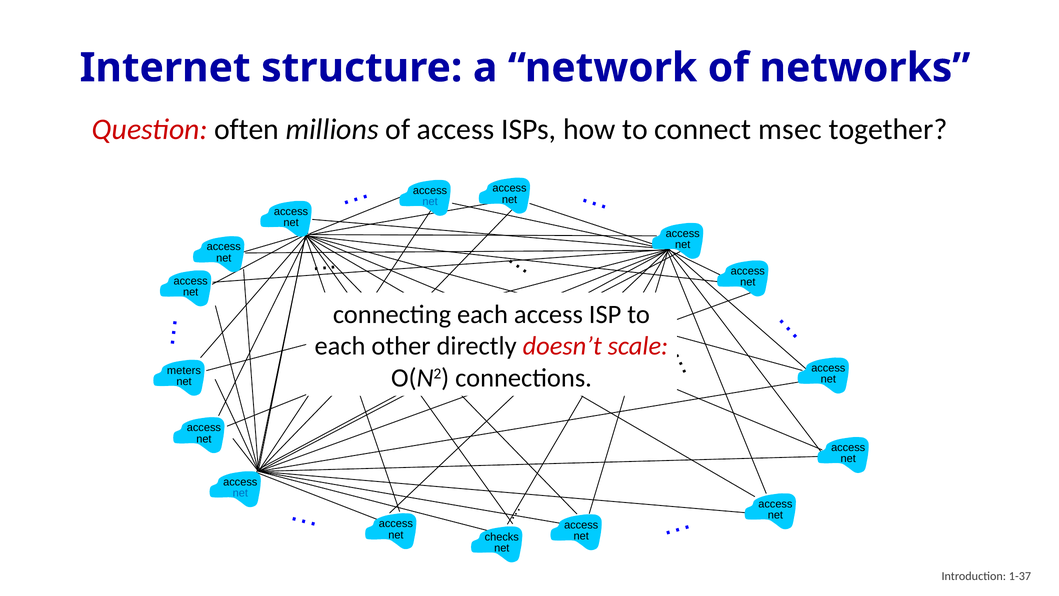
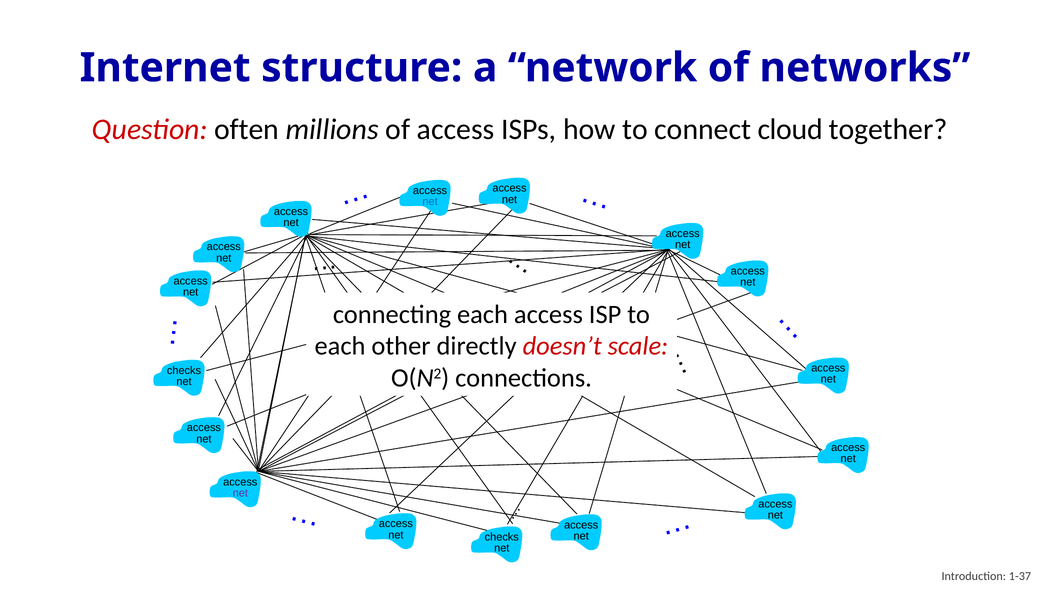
msec: msec -> cloud (790, 129)
meters: meters -> checks (184, 370)
net colour: blue -> purple (240, 493)
